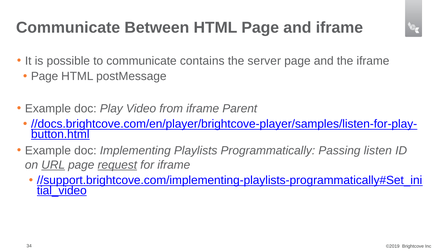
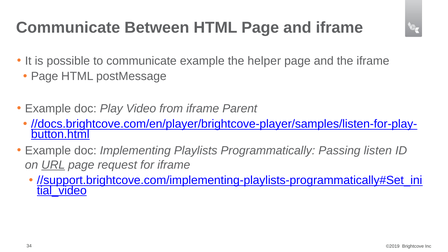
communicate contains: contains -> example (202, 61)
server: server -> helper (264, 61)
request underline: present -> none (117, 165)
